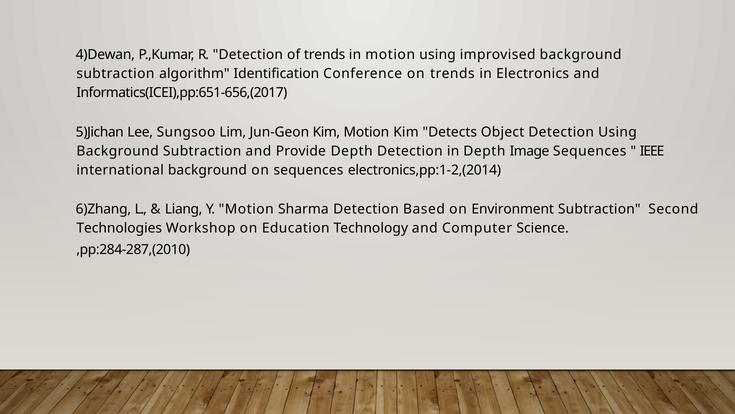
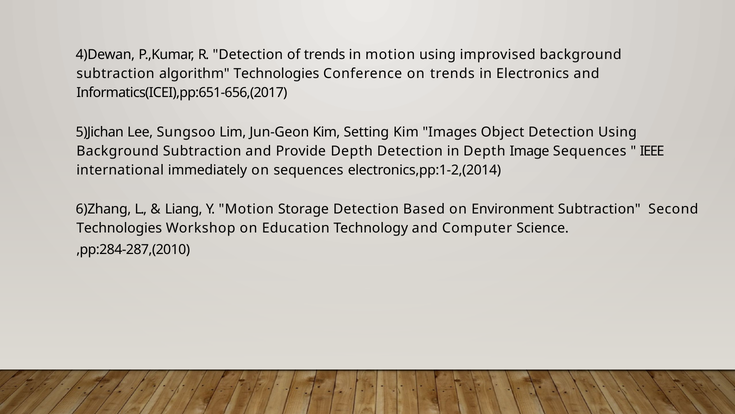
algorithm Identification: Identification -> Technologies (276, 74)
Kim Motion: Motion -> Setting (366, 132)
Detects: Detects -> Images (450, 132)
international background: background -> immediately (208, 170)
Sharma: Sharma -> Storage (303, 209)
